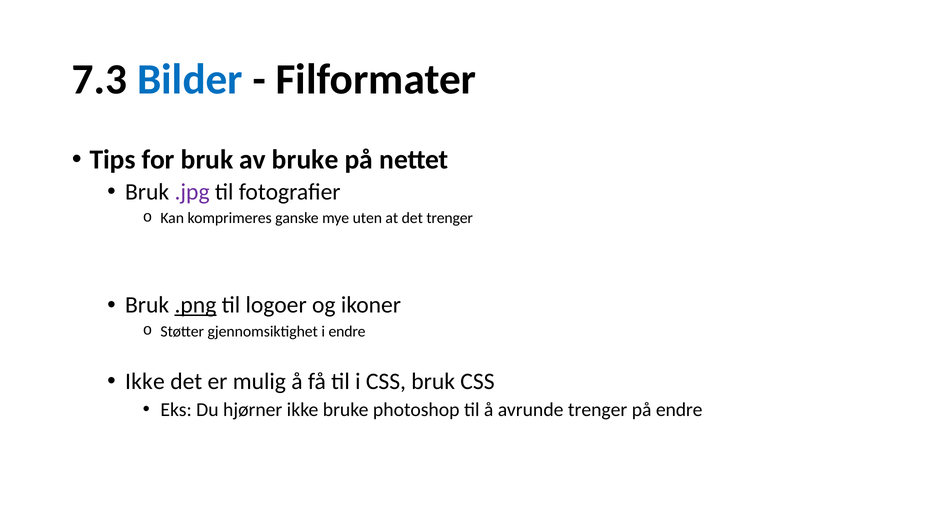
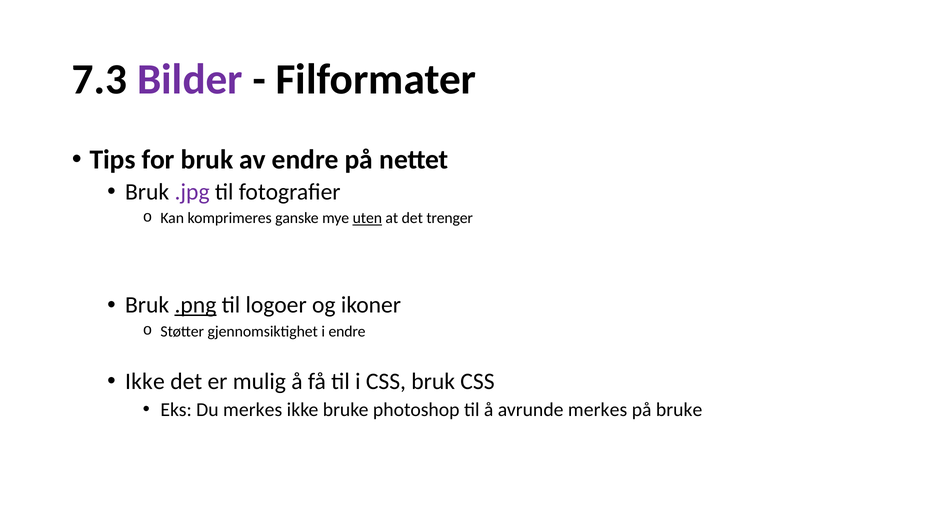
Bilder colour: blue -> purple (190, 79)
av bruke: bruke -> endre (305, 160)
uten underline: none -> present (367, 218)
Du hjørner: hjørner -> merkes (253, 410)
avrunde trenger: trenger -> merkes (598, 410)
på endre: endre -> bruke (679, 410)
